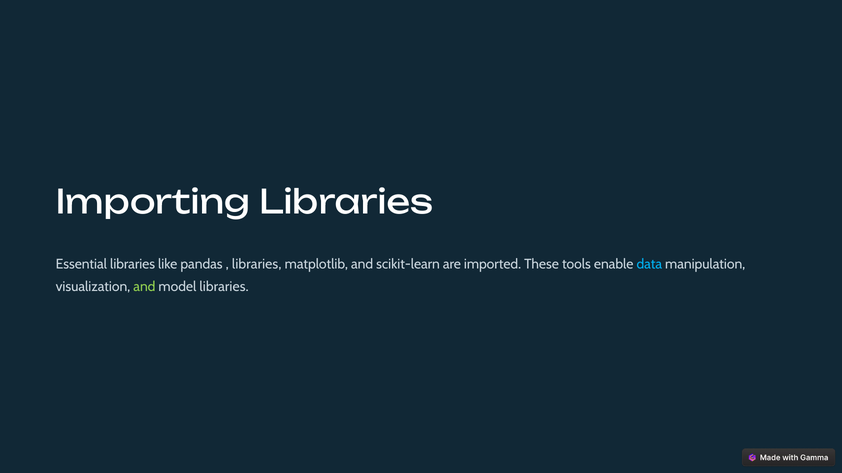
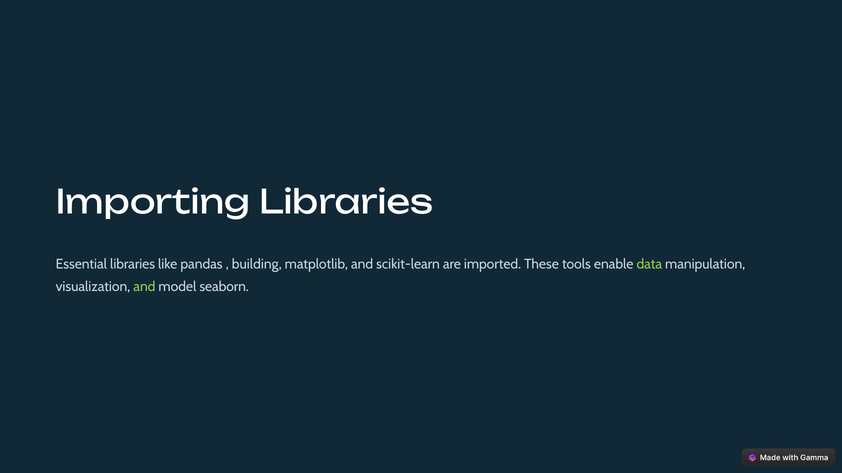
libraries: libraries -> building (257, 264)
data colour: light blue -> light green (649, 264)
model libraries: libraries -> seaborn (224, 287)
